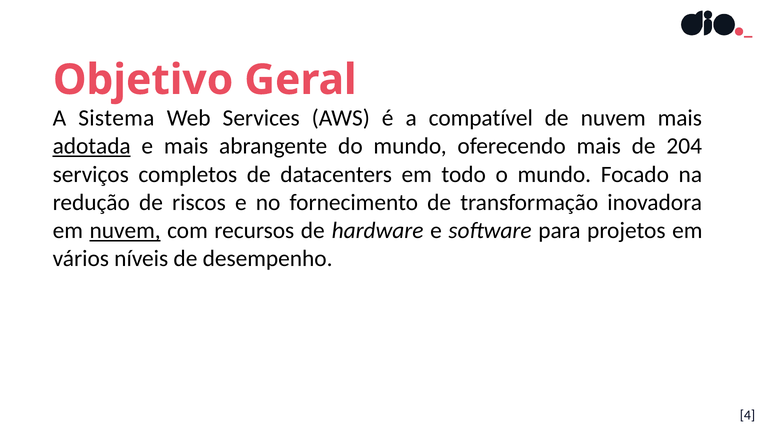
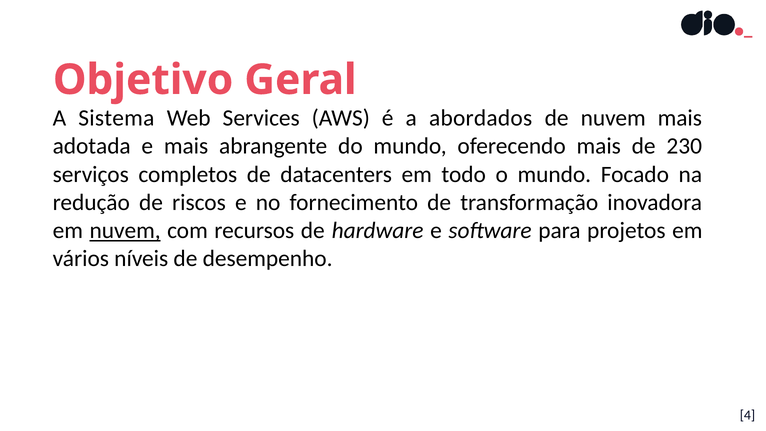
compatível: compatível -> abordados (481, 118)
adotada underline: present -> none (92, 146)
204: 204 -> 230 (684, 146)
